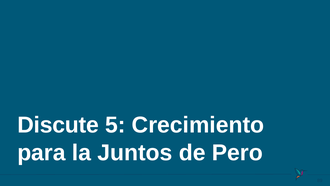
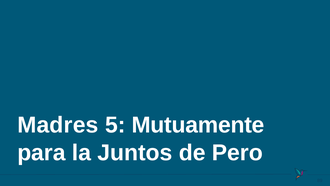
Discute: Discute -> Madres (58, 125)
Crecimiento: Crecimiento -> Mutuamente (198, 125)
